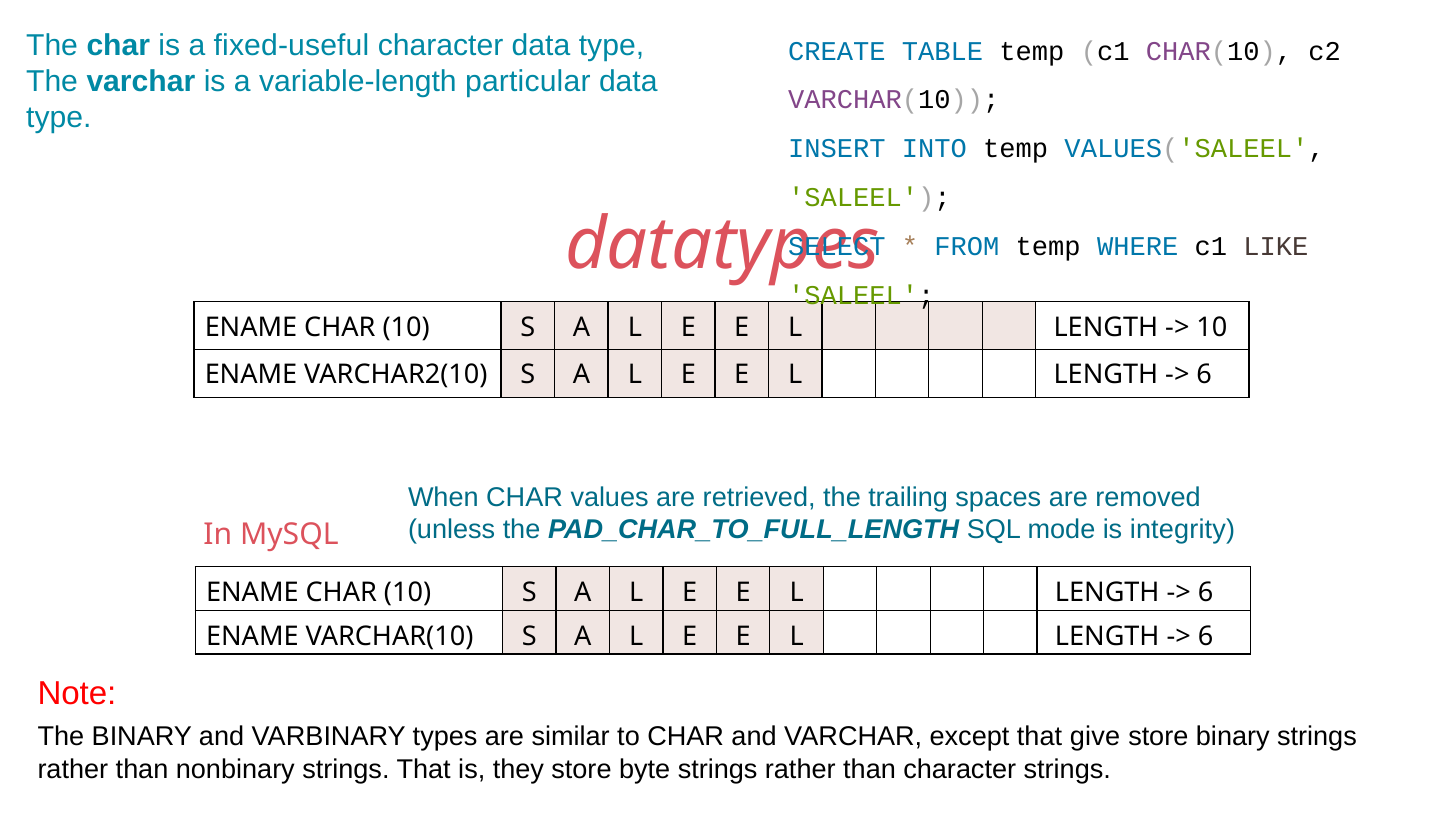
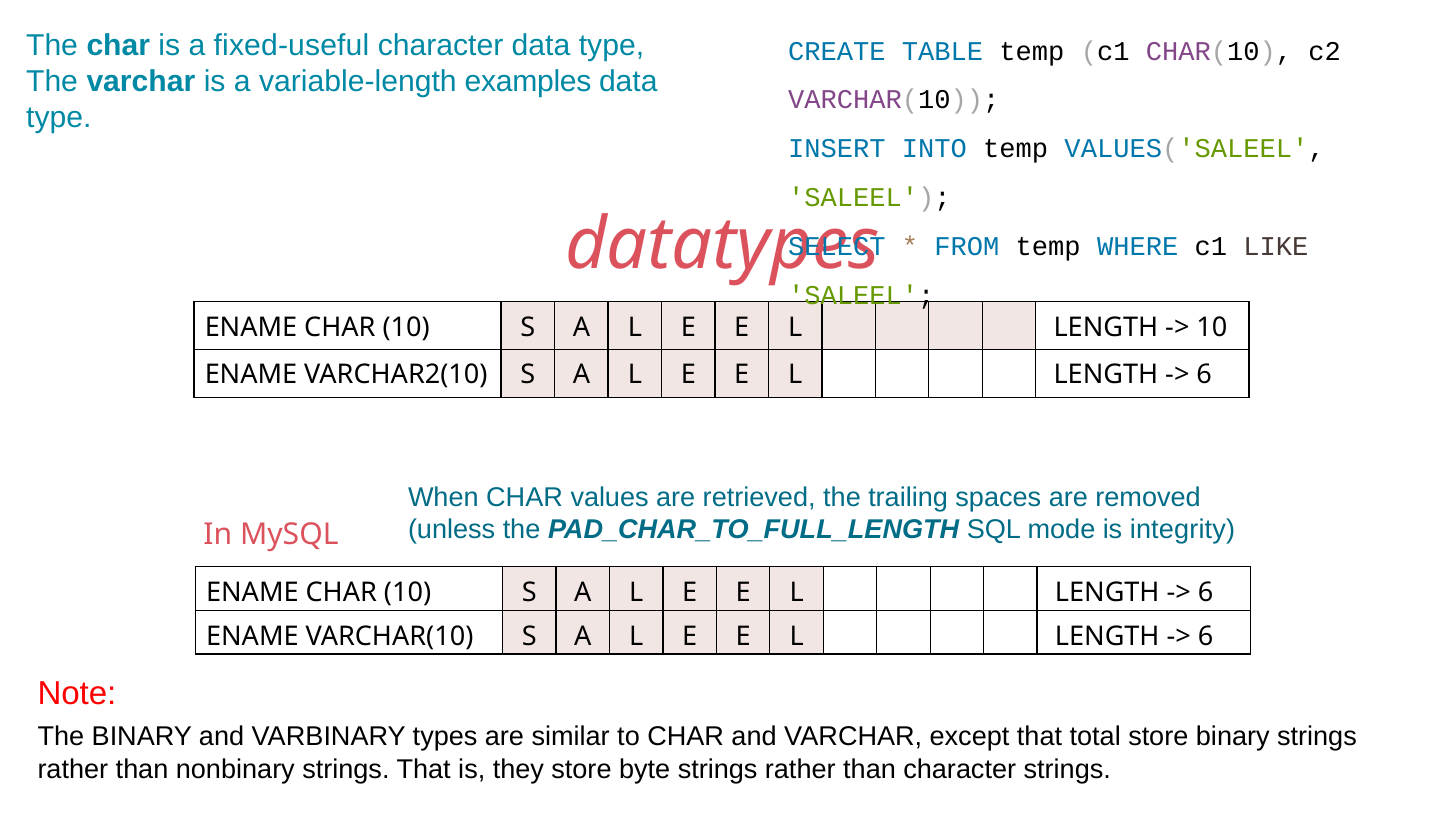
particular: particular -> examples (528, 81)
give: give -> total (1095, 737)
